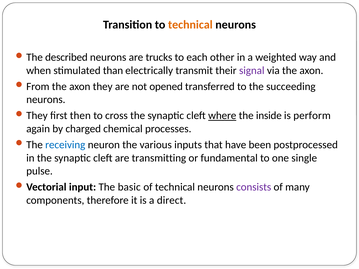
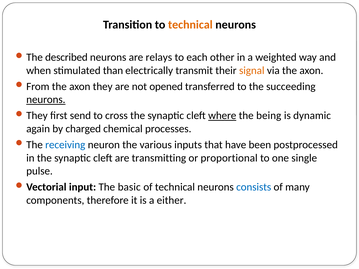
trucks: trucks -> relays (159, 57)
signal colour: purple -> orange (252, 70)
neurons underline: none -> present (46, 100)
then: then -> send (80, 116)
inside: inside -> being (269, 116)
perform: perform -> dynamic (312, 116)
fundamental: fundamental -> proportional (229, 158)
consists colour: purple -> blue (254, 187)
direct: direct -> either (172, 200)
